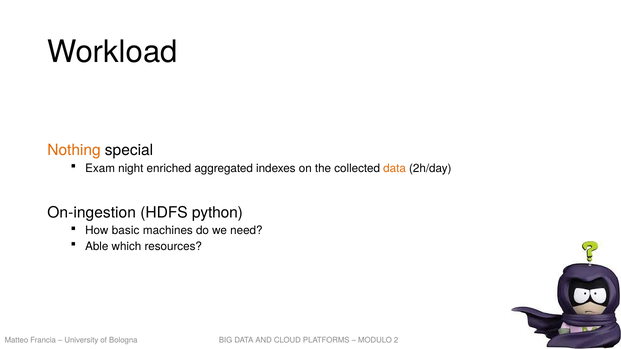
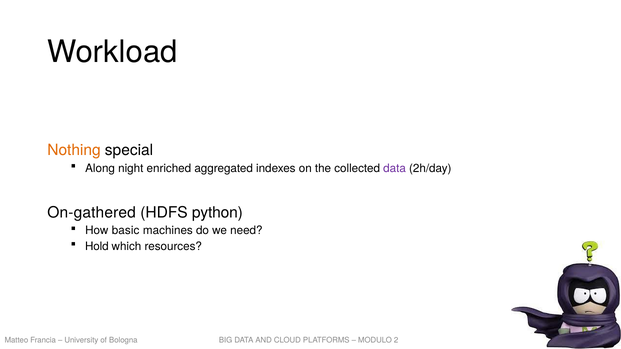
Exam: Exam -> Along (100, 168)
data colour: orange -> purple (395, 168)
On-ingestion: On-ingestion -> On-gathered (92, 213)
Able: Able -> Hold (97, 246)
